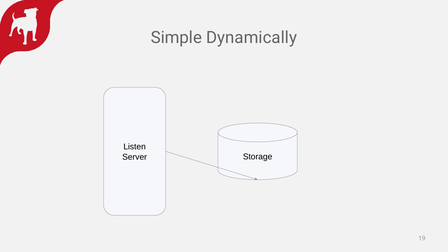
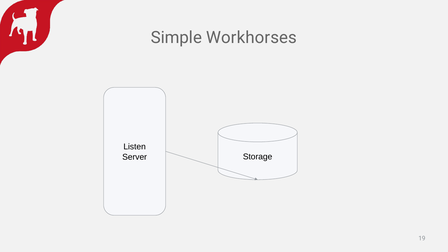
Dynamically: Dynamically -> Workhorses (252, 38)
